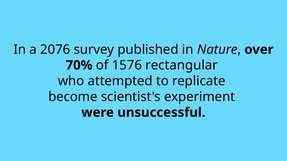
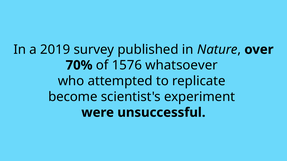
2076: 2076 -> 2019 (55, 50)
rectangular: rectangular -> whatsoever (182, 65)
